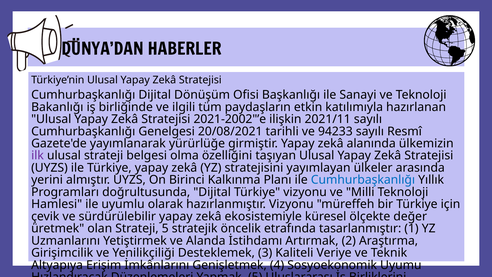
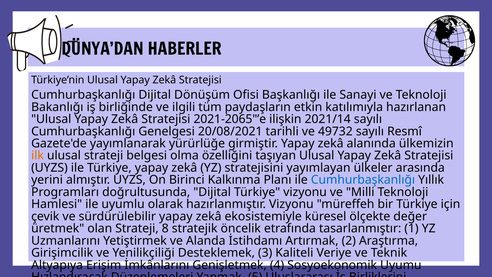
2021-2002"’e: 2021-2002"’e -> 2021-2065"’e (230, 119)
2021/11: 2021/11 -> 2021/14 (328, 119)
94233: 94233 -> 49732 (335, 131)
ilk colour: purple -> orange (38, 156)
Strateji 5: 5 -> 8 (165, 228)
